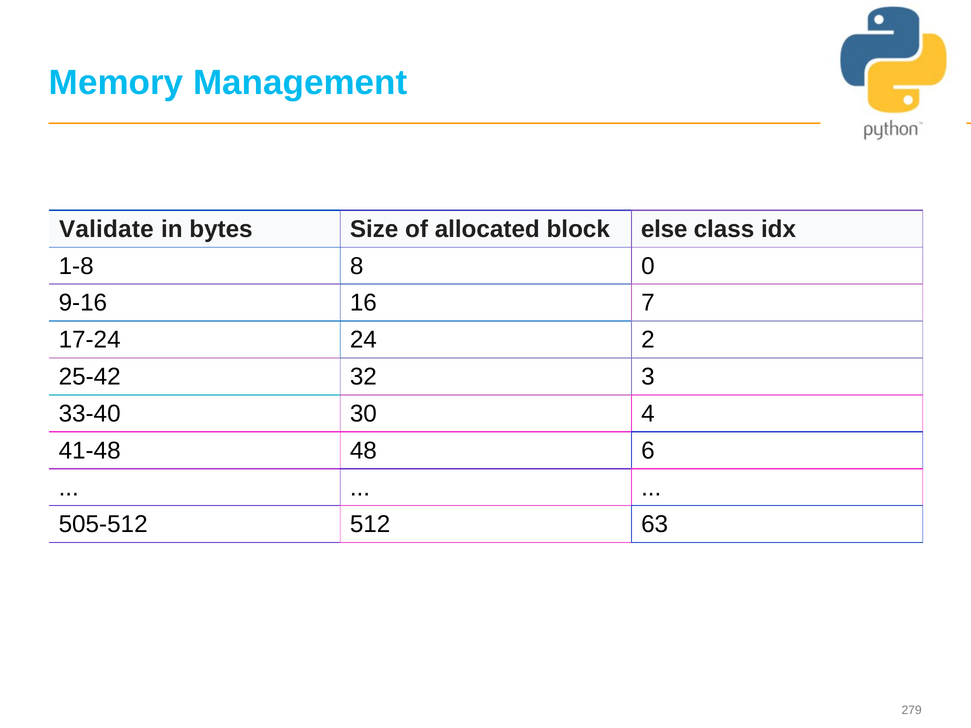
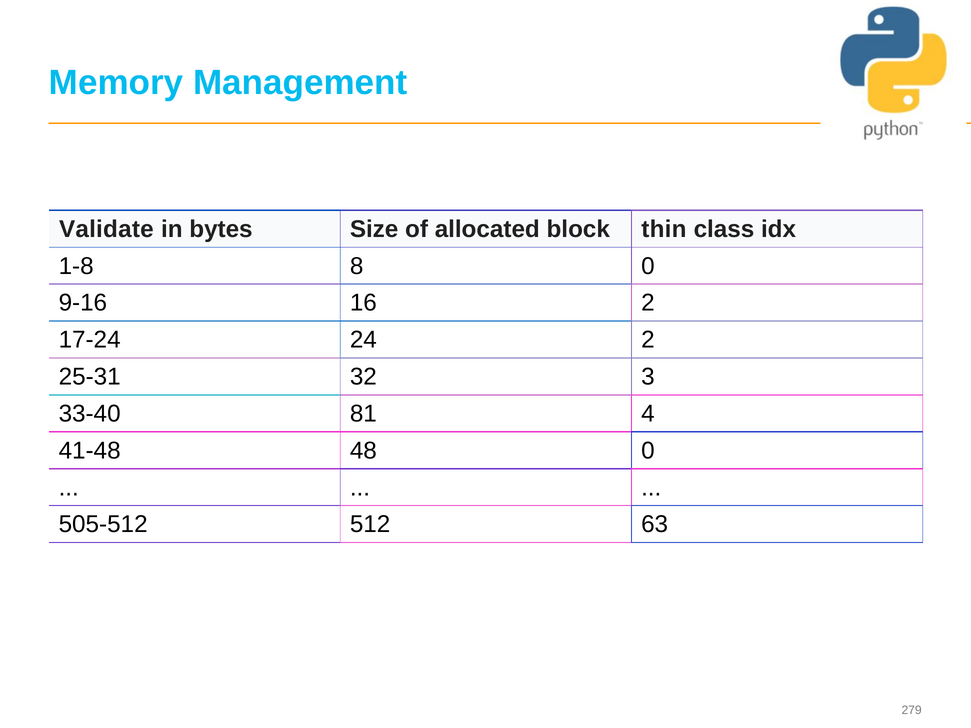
else: else -> thin (664, 229)
16 7: 7 -> 2 (648, 303)
25-42: 25-42 -> 25-31 (90, 377)
30: 30 -> 81 (363, 414)
48 6: 6 -> 0 (648, 451)
